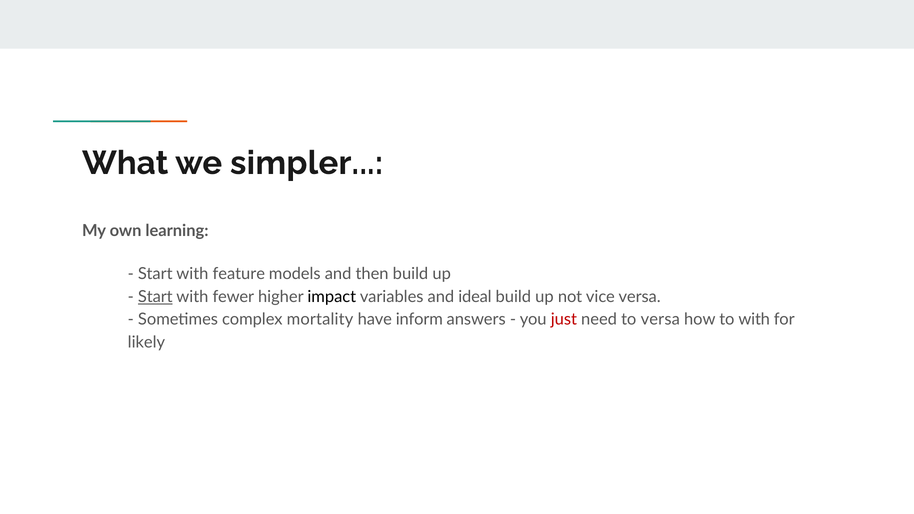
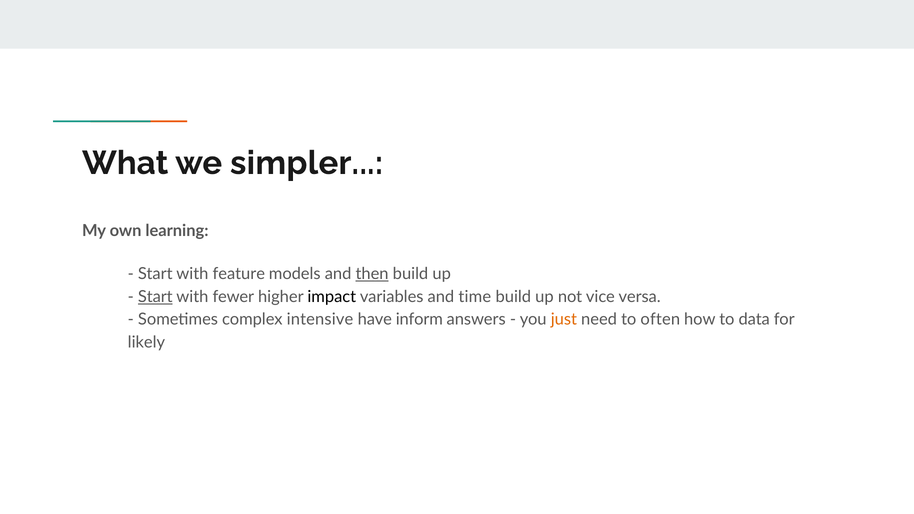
then underline: none -> present (372, 274)
ideal: ideal -> time (475, 297)
mortality: mortality -> intensive (320, 320)
just colour: red -> orange (564, 320)
to versa: versa -> often (660, 320)
to with: with -> data (754, 320)
